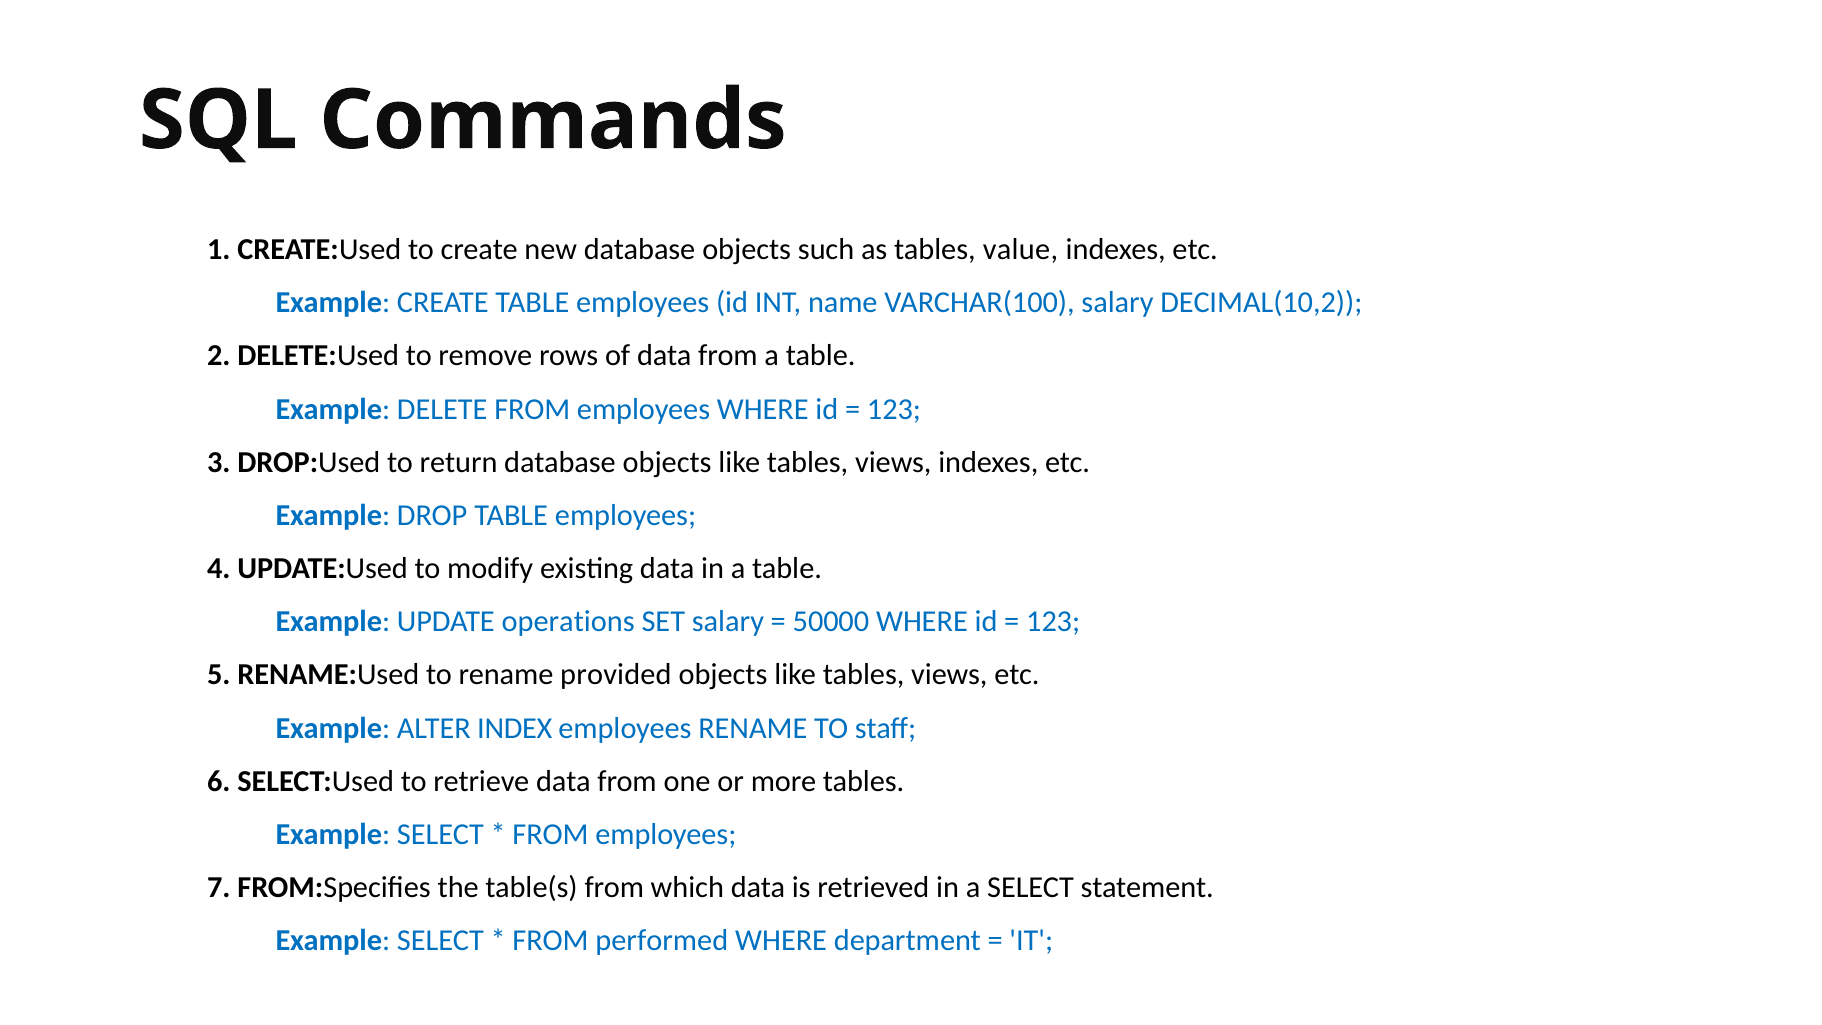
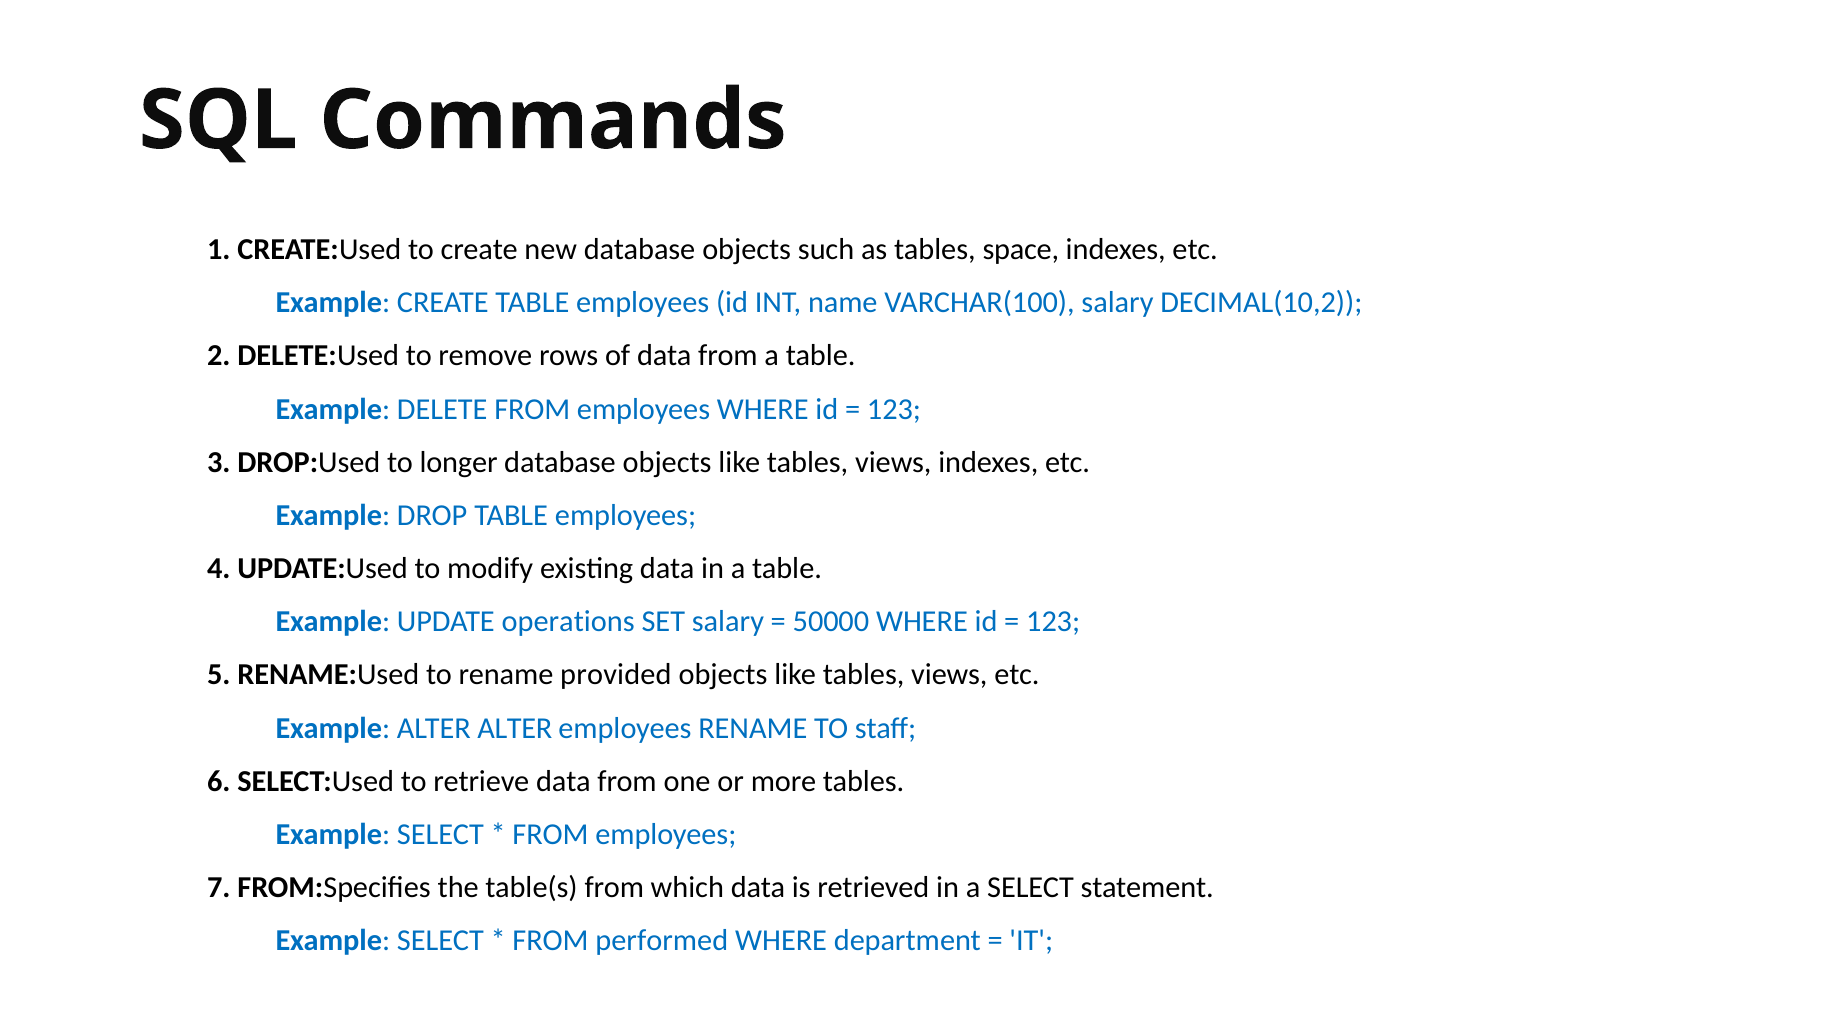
value: value -> space (1021, 250)
return: return -> longer (459, 462)
ALTER INDEX: INDEX -> ALTER (515, 728)
